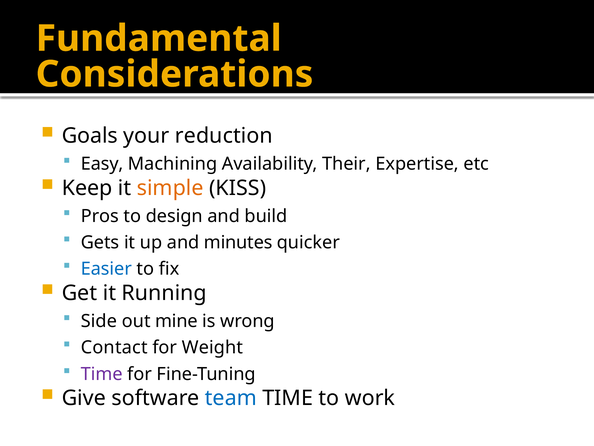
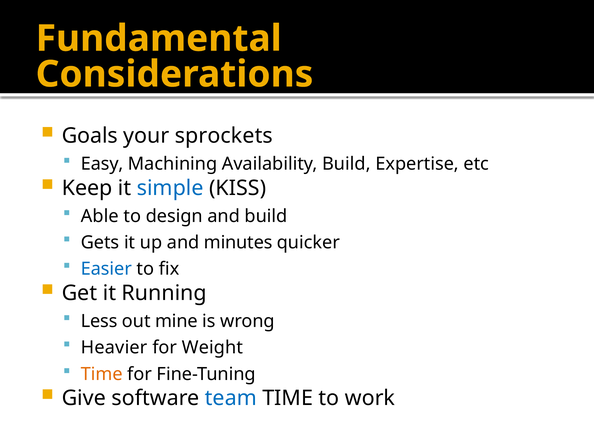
reduction: reduction -> sprockets (224, 136)
Availability Their: Their -> Build (346, 164)
simple colour: orange -> blue (170, 188)
Pros: Pros -> Able (100, 216)
Side: Side -> Less (99, 321)
Contact: Contact -> Heavier (114, 347)
Time colour: purple -> orange (102, 374)
